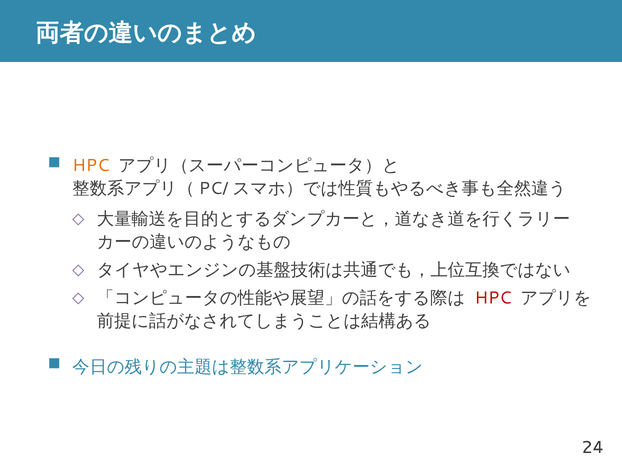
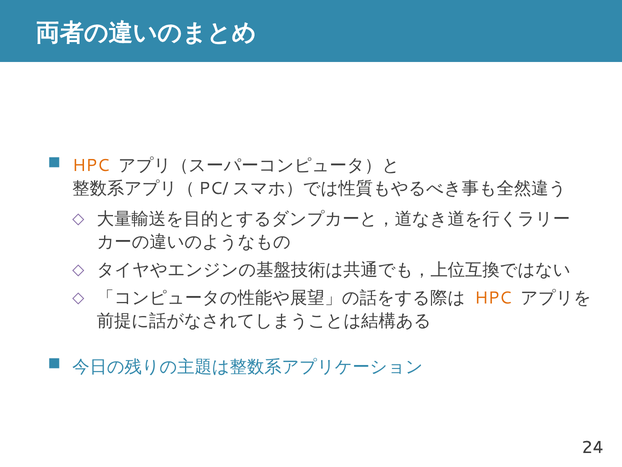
HPC colour: red -> orange (493, 298)
